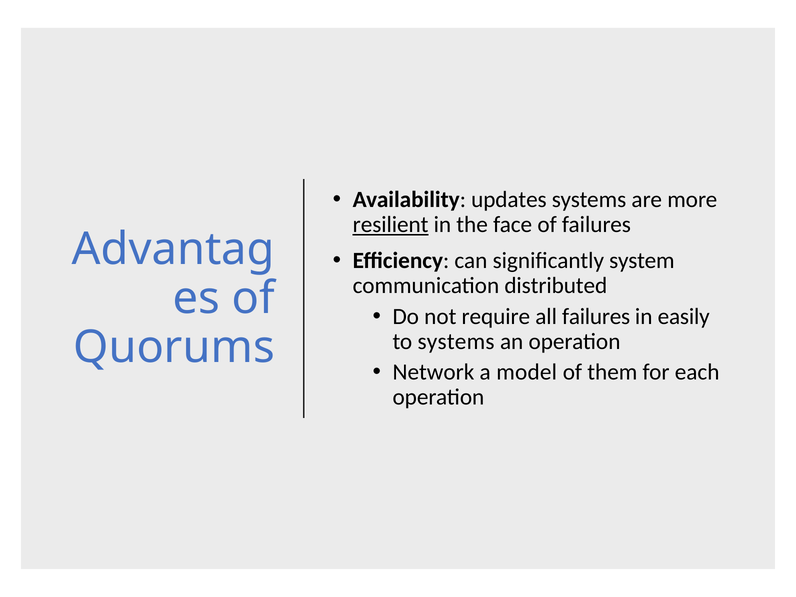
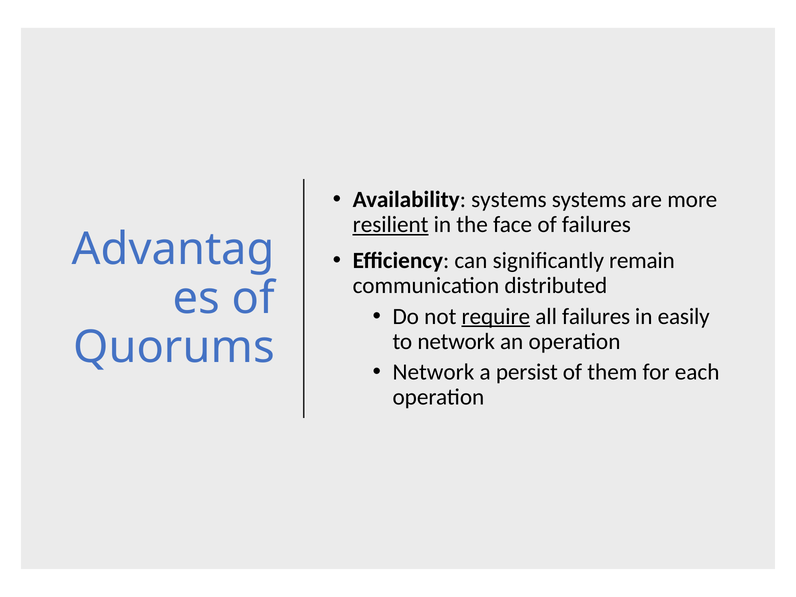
Availability updates: updates -> systems (509, 200)
system: system -> remain (642, 261)
require underline: none -> present (496, 316)
to systems: systems -> network (456, 341)
model: model -> persist (527, 372)
